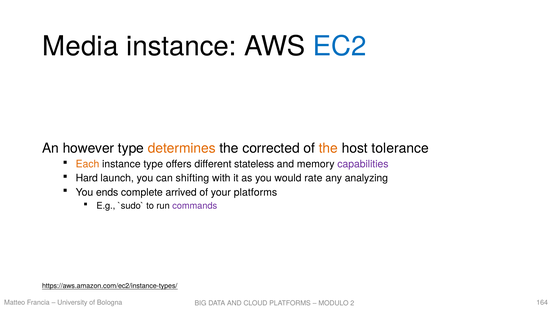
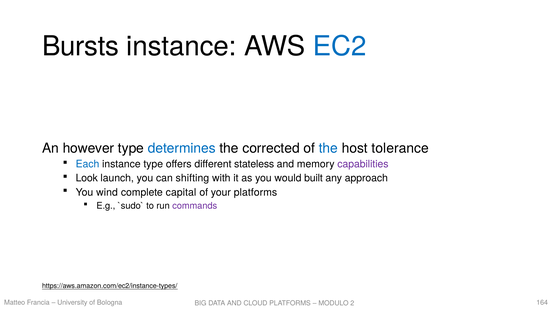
Media: Media -> Bursts (81, 46)
determines colour: orange -> blue (182, 148)
the colour: orange -> blue (328, 148)
Each colour: orange -> blue (88, 164)
Hard: Hard -> Look (87, 178)
rate: rate -> built (314, 178)
analyzing: analyzing -> approach (366, 178)
ends: ends -> wind (107, 192)
arrived: arrived -> capital (181, 192)
